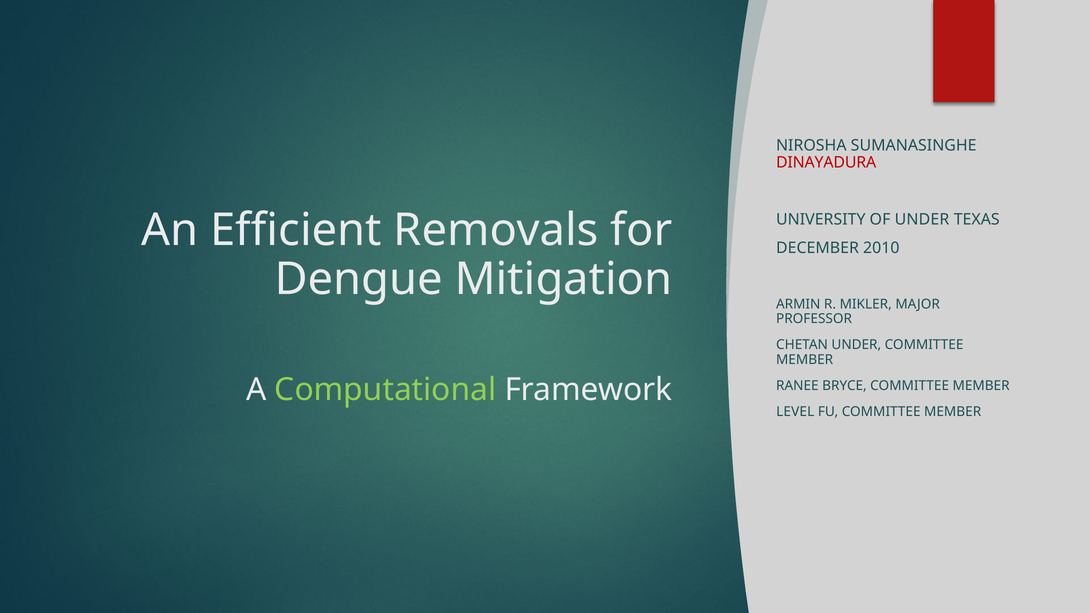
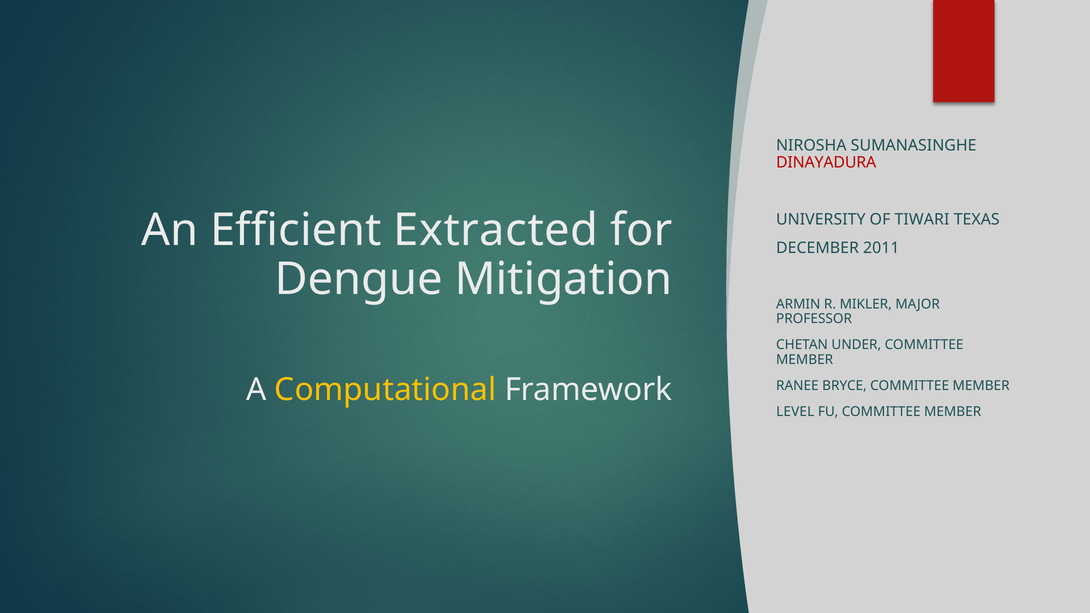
OF UNDER: UNDER -> TIWARI (922, 220)
Removals: Removals -> Extracted (496, 230)
2010: 2010 -> 2011 (881, 248)
Computational colour: light green -> yellow (385, 390)
